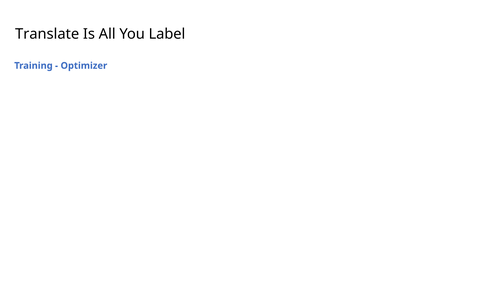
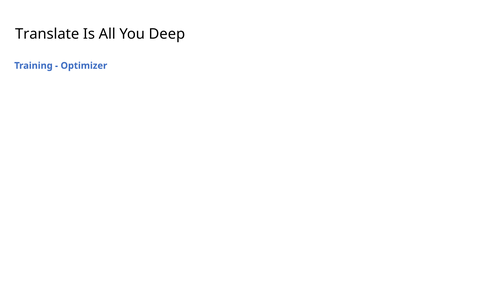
Label: Label -> Deep (167, 34)
